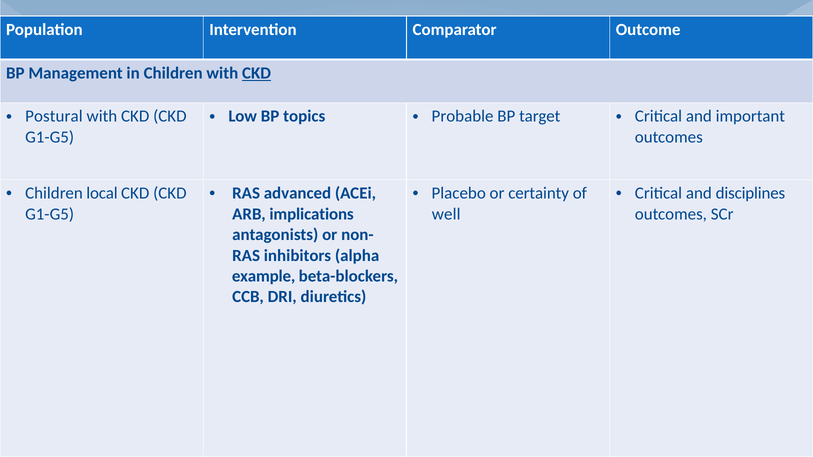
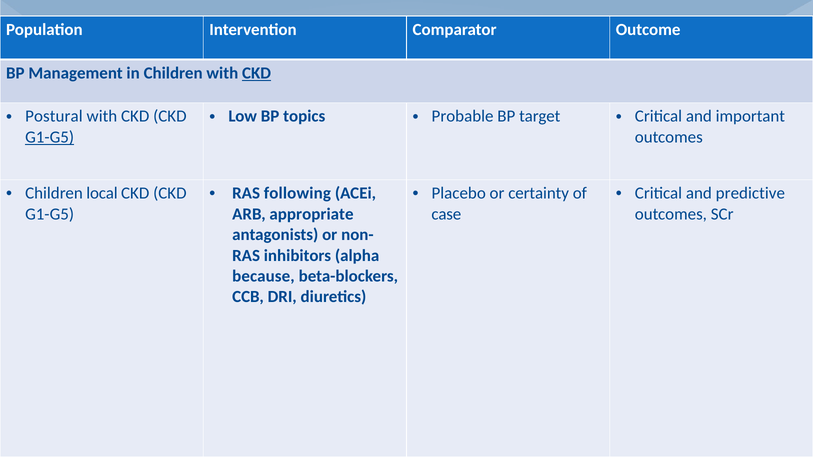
G1-G5 underline: none -> present (50, 137)
advanced: advanced -> following (297, 193)
disciplines: disciplines -> predictive (750, 193)
implications: implications -> appropriate (312, 214)
well: well -> case (446, 214)
example: example -> because (263, 276)
